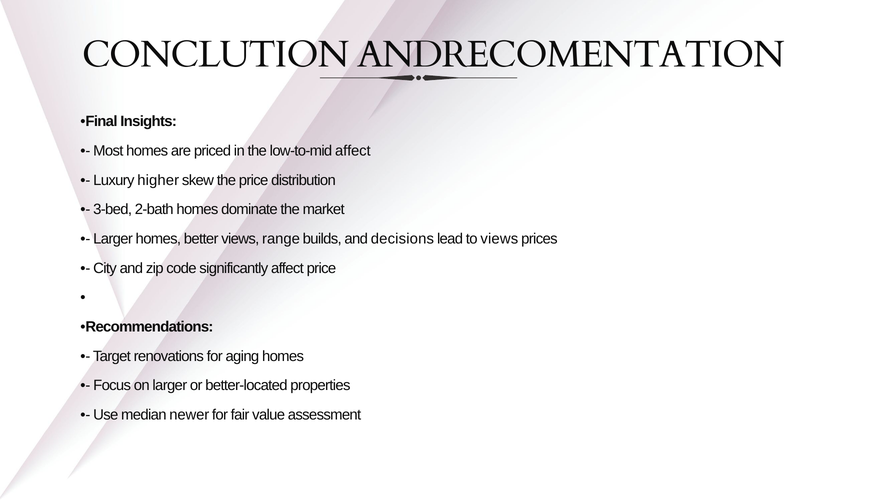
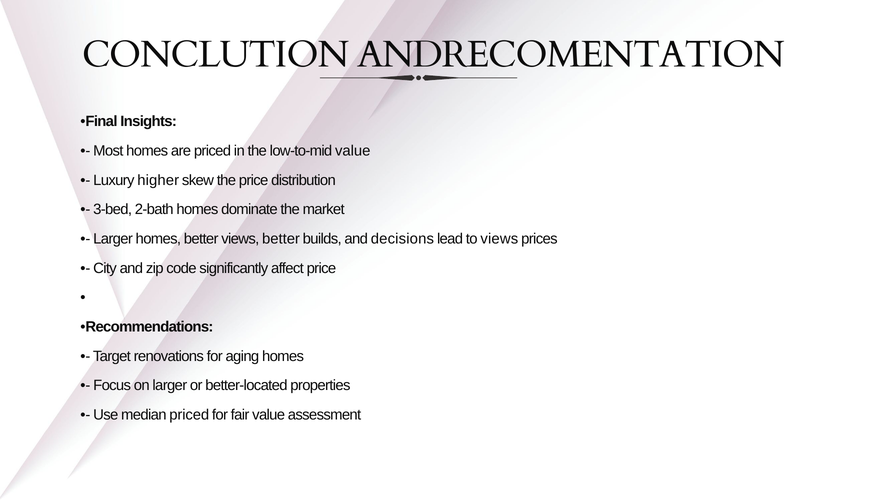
low-to-mid affect: affect -> value (353, 151)
views range: range -> better (281, 239)
median newer: newer -> priced (189, 415)
